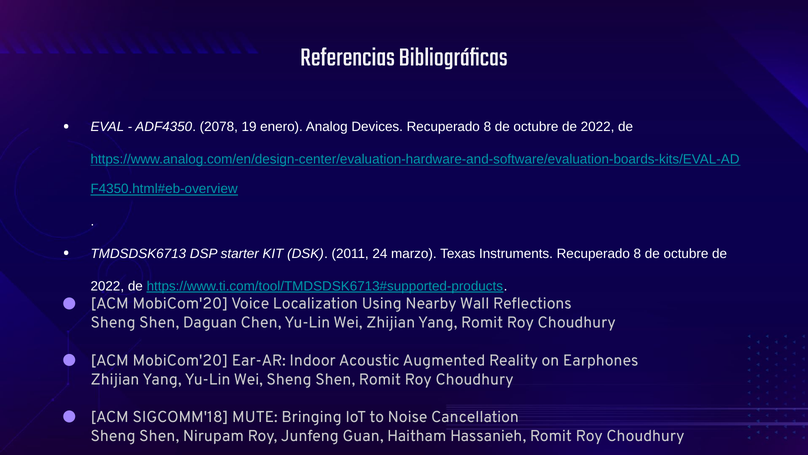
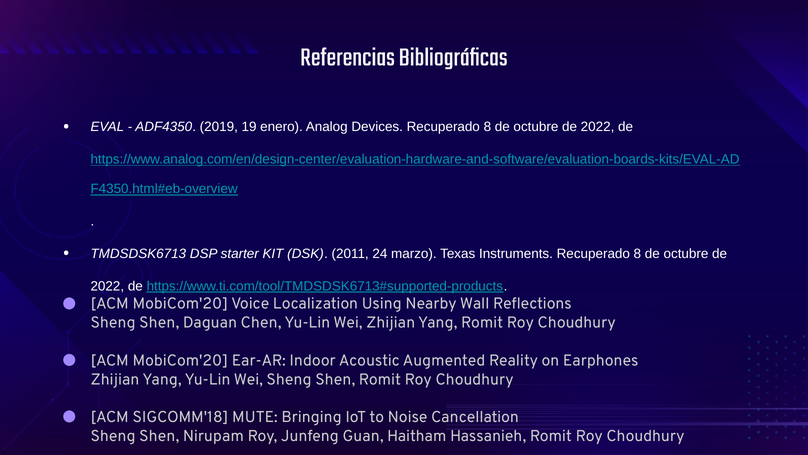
2078: 2078 -> 2019 (219, 127)
